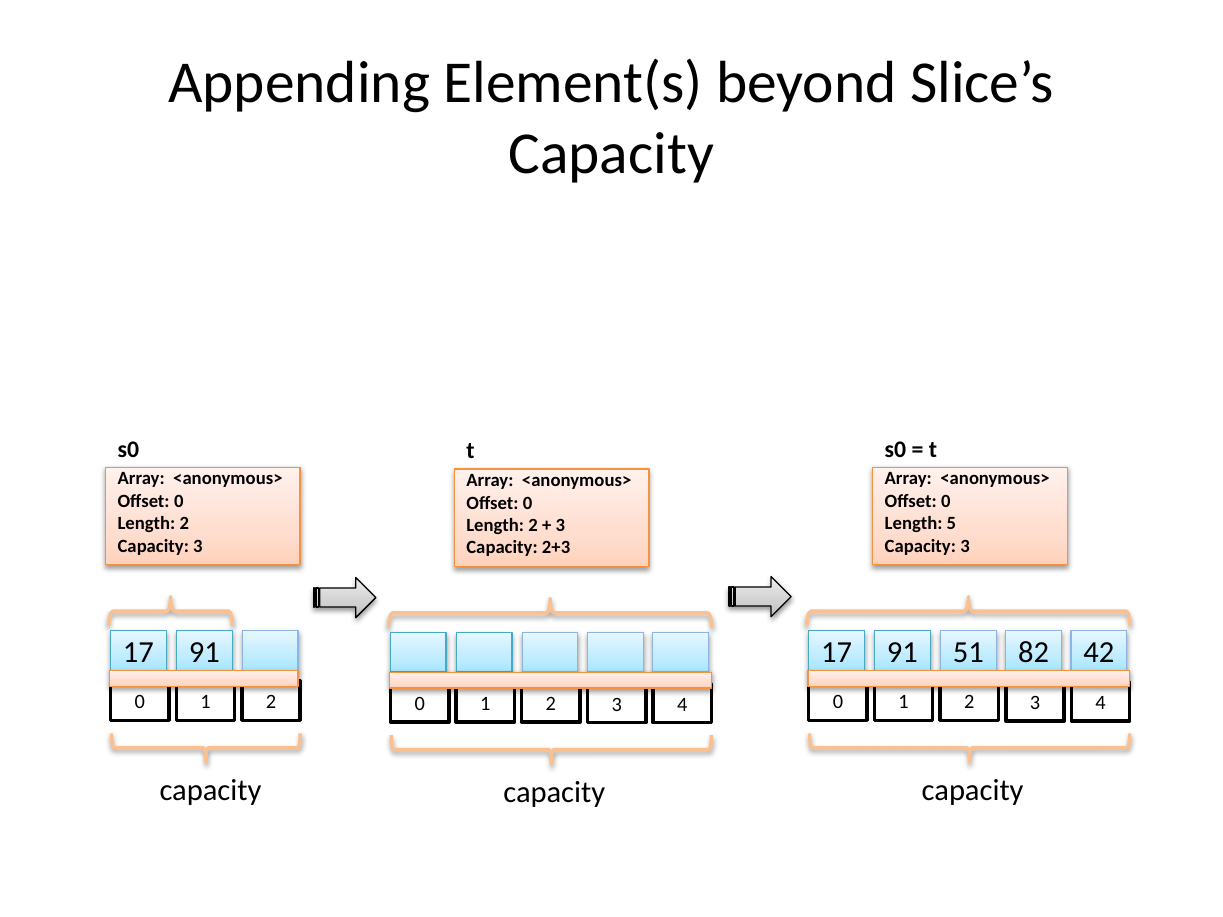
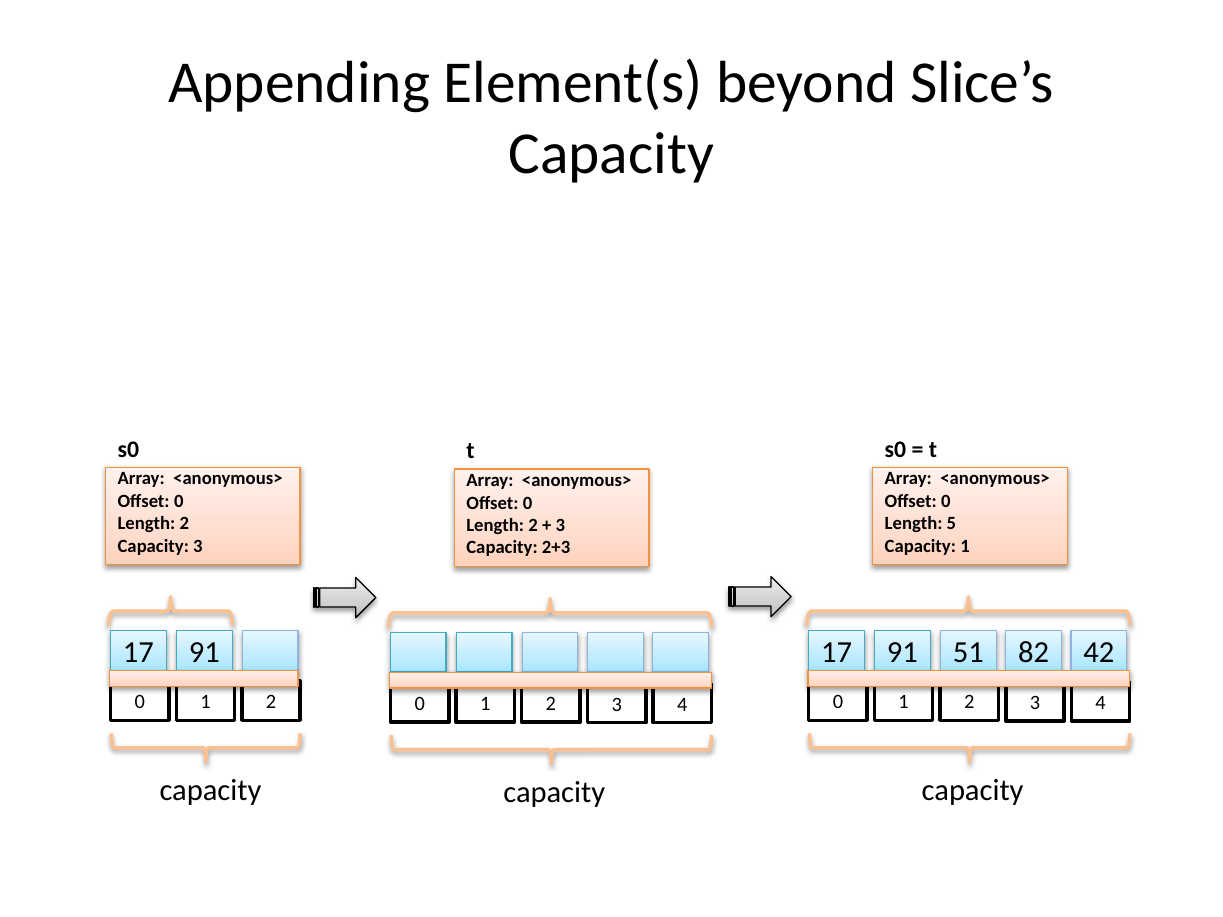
3: 3 -> 1 (965, 546)
